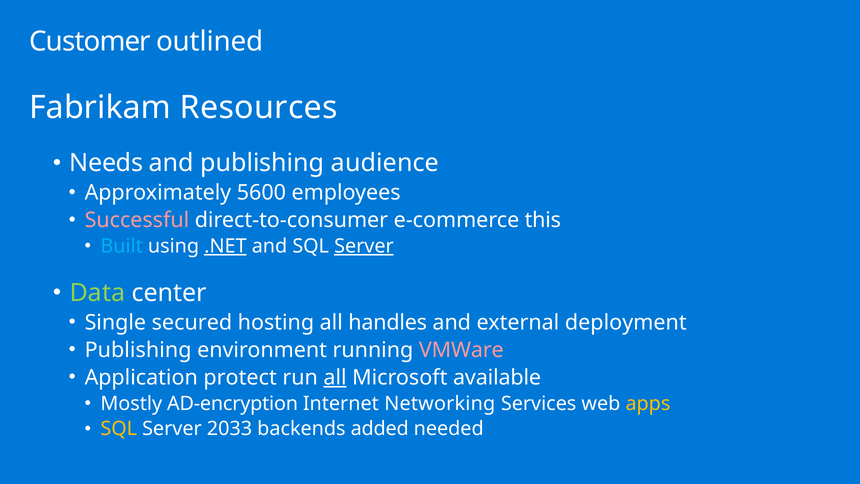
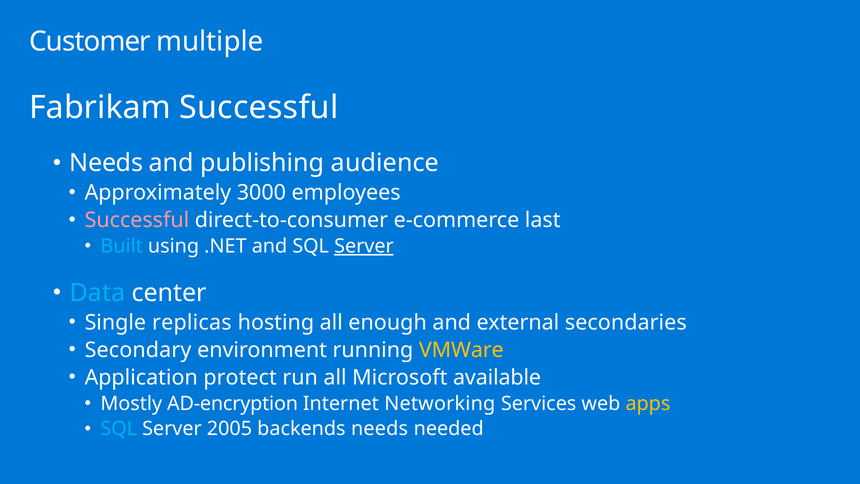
outlined: outlined -> multiple (210, 42)
Fabrikam Resources: Resources -> Successful (259, 108)
5600: 5600 -> 3000 (261, 192)
this: this -> last (543, 220)
.NET underline: present -> none (225, 246)
Data colour: light green -> light blue (97, 293)
secured: secured -> replicas (192, 322)
handles: handles -> enough (388, 322)
deployment: deployment -> secondaries (626, 322)
Publishing: Publishing -> Secondary (138, 350)
VMWare colour: pink -> yellow (461, 350)
all underline: present -> none (335, 377)
SQL colour: yellow -> light blue (119, 429)
2033: 2033 -> 2005 (229, 429)
backends added: added -> needs (380, 429)
